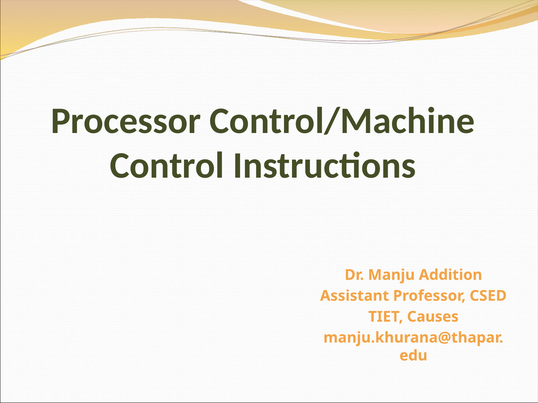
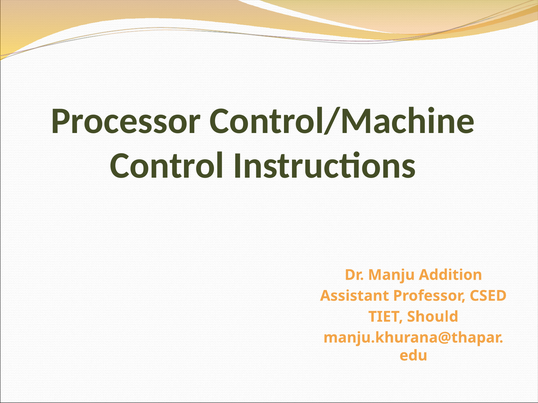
Causes: Causes -> Should (433, 317)
